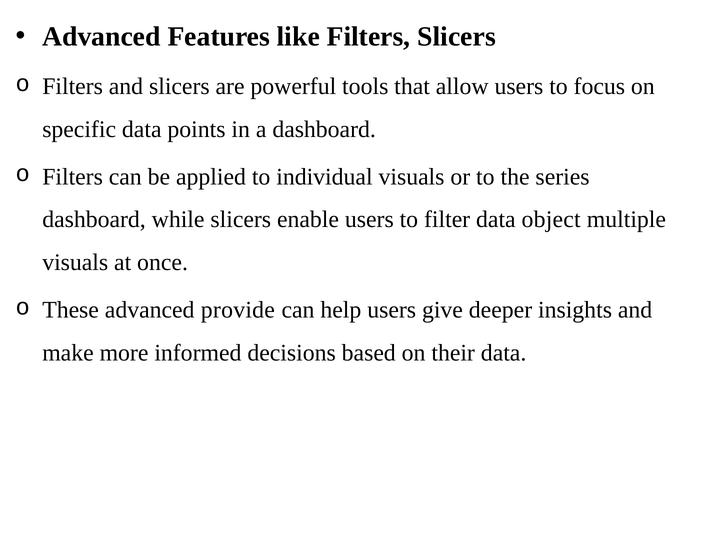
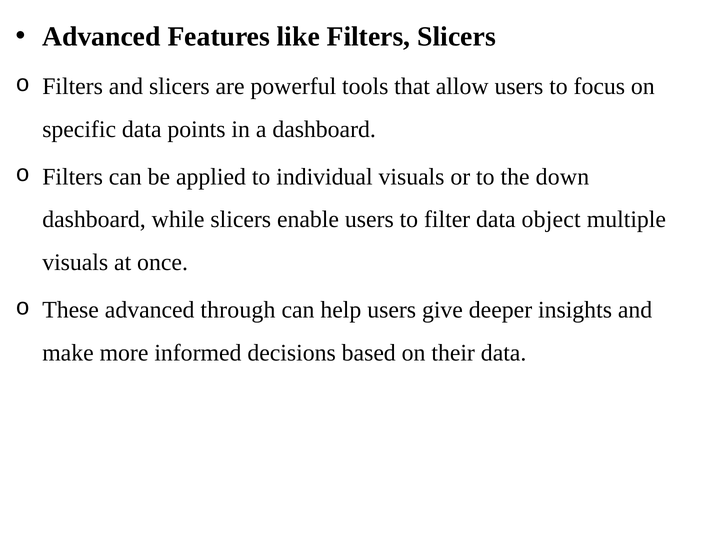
series: series -> down (562, 177)
provide: provide -> through (238, 310)
